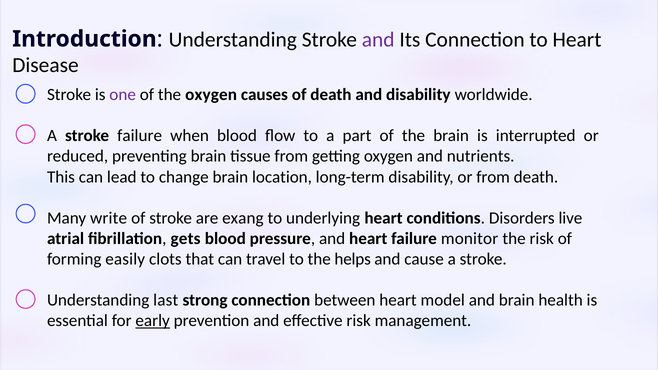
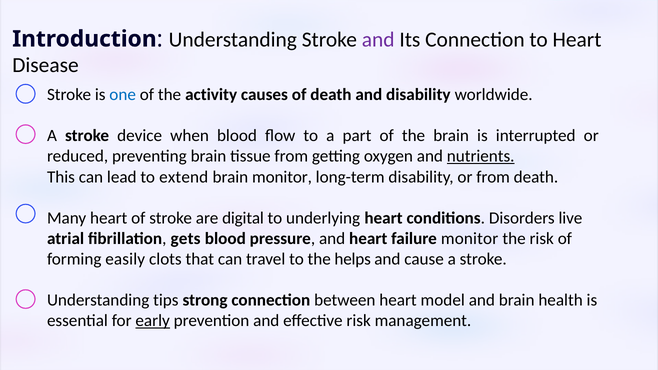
one colour: purple -> blue (123, 95)
the oxygen: oxygen -> activity (211, 95)
stroke failure: failure -> device (140, 136)
nutrients underline: none -> present (481, 156)
change: change -> extend (184, 177)
brain location: location -> monitor (282, 177)
Many write: write -> heart (109, 218)
exang: exang -> digital (243, 218)
last: last -> tips (166, 300)
